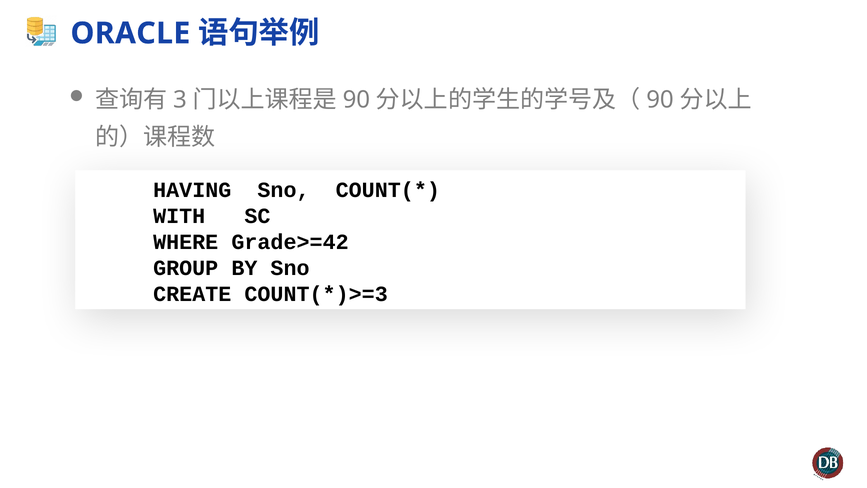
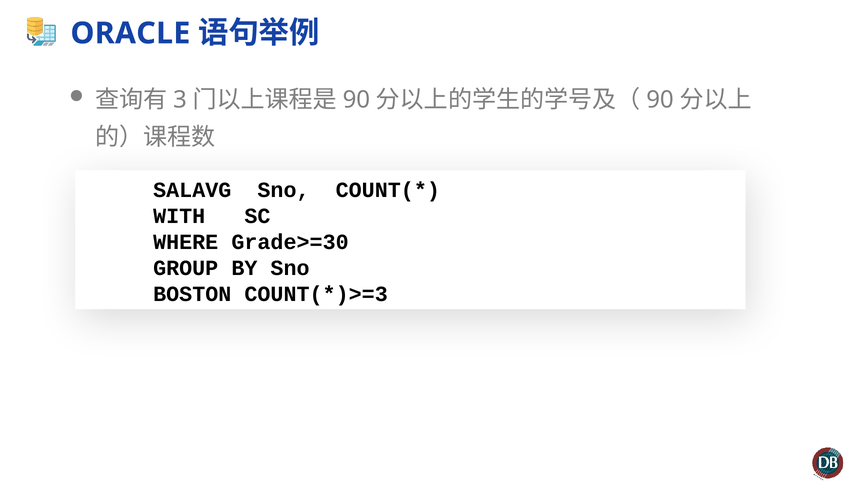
HAVING: HAVING -> SALAVG (192, 190)
Grade>=42: Grade>=42 -> Grade>=30 (290, 242)
CREATE: CREATE -> BOSTON (192, 294)
